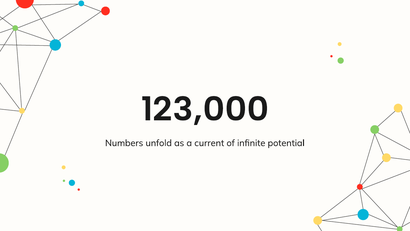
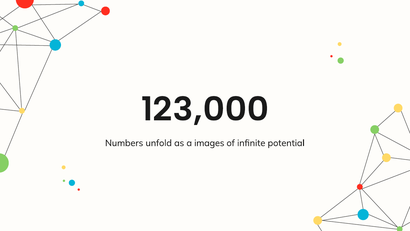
current: current -> images (209, 143)
